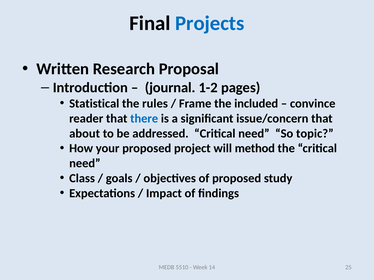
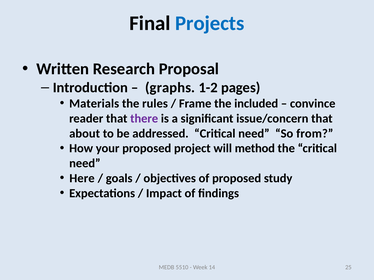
journal: journal -> graphs (170, 88)
Statistical: Statistical -> Materials (94, 104)
there colour: blue -> purple (144, 119)
topic: topic -> from (315, 134)
Class: Class -> Here (82, 179)
